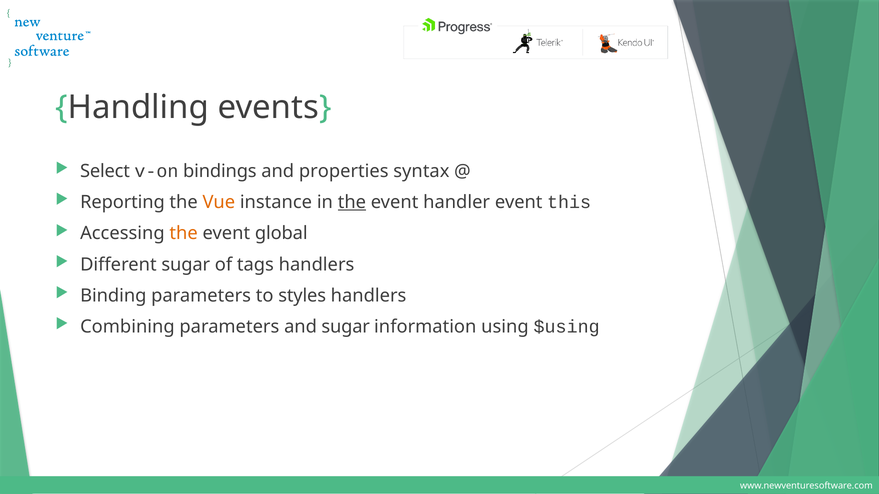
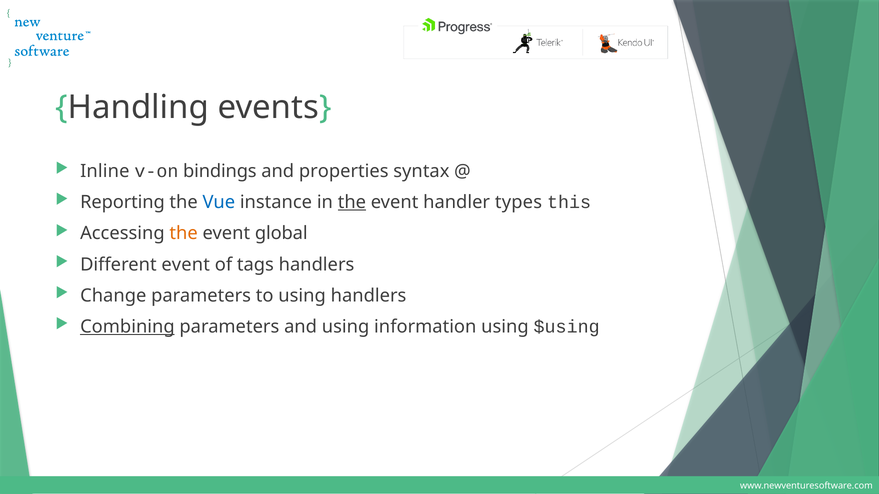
Select: Select -> Inline (105, 171)
Vue colour: orange -> blue (219, 202)
handler event: event -> types (518, 202)
Different sugar: sugar -> event (186, 265)
Binding: Binding -> Change (113, 296)
to styles: styles -> using (302, 296)
Combining underline: none -> present (127, 327)
and sugar: sugar -> using (346, 327)
